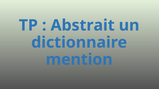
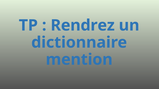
Abstrait: Abstrait -> Rendrez (83, 25)
